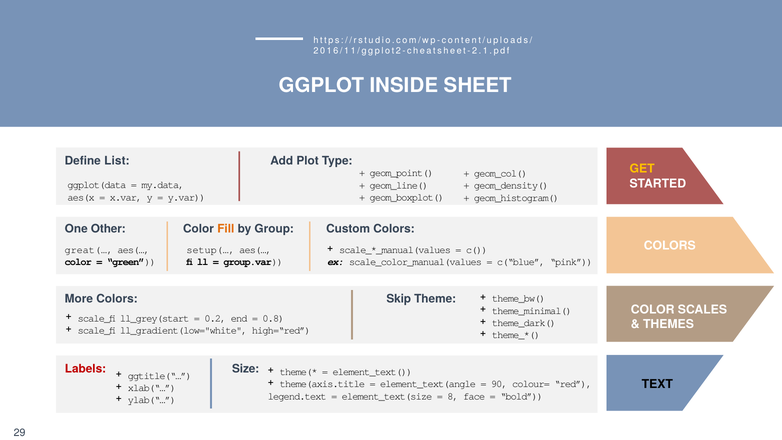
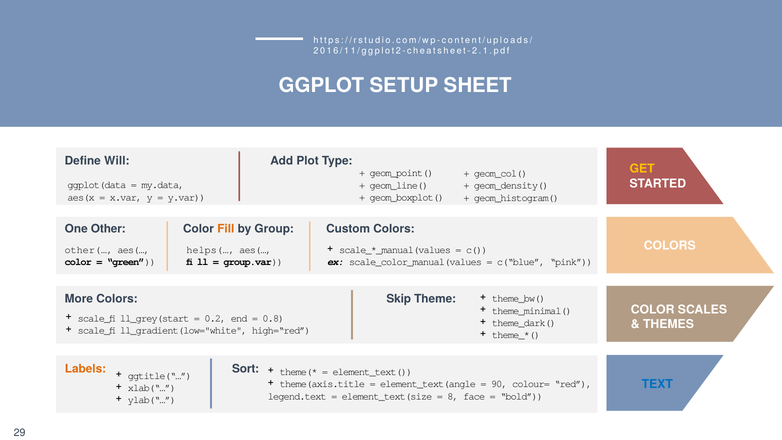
INSIDE: INSIDE -> SETUP (404, 85)
List: List -> Will (117, 161)
great(…: great(… -> other(… (89, 250)
setup(…: setup(… -> helps(… (211, 250)
Labels colour: red -> orange (85, 369)
Size: Size -> Sort (246, 369)
TEXT colour: black -> blue (657, 384)
